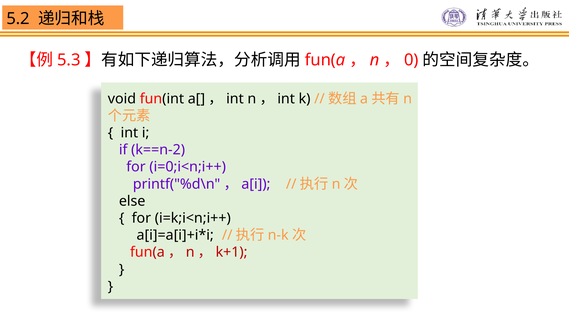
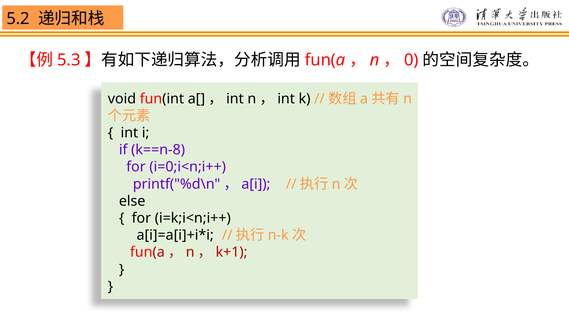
k==n-2: k==n-2 -> k==n-8 (158, 150)
